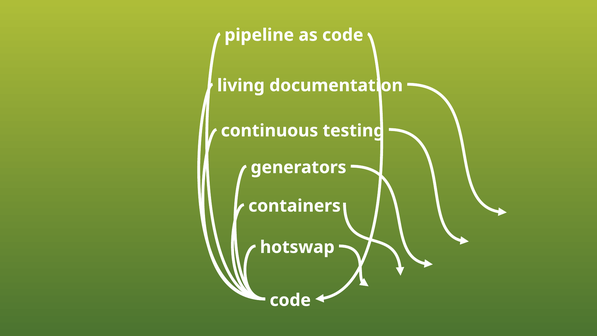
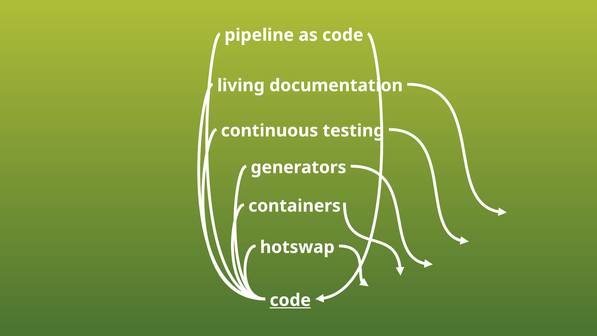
code underline: none -> present (290, 300)
